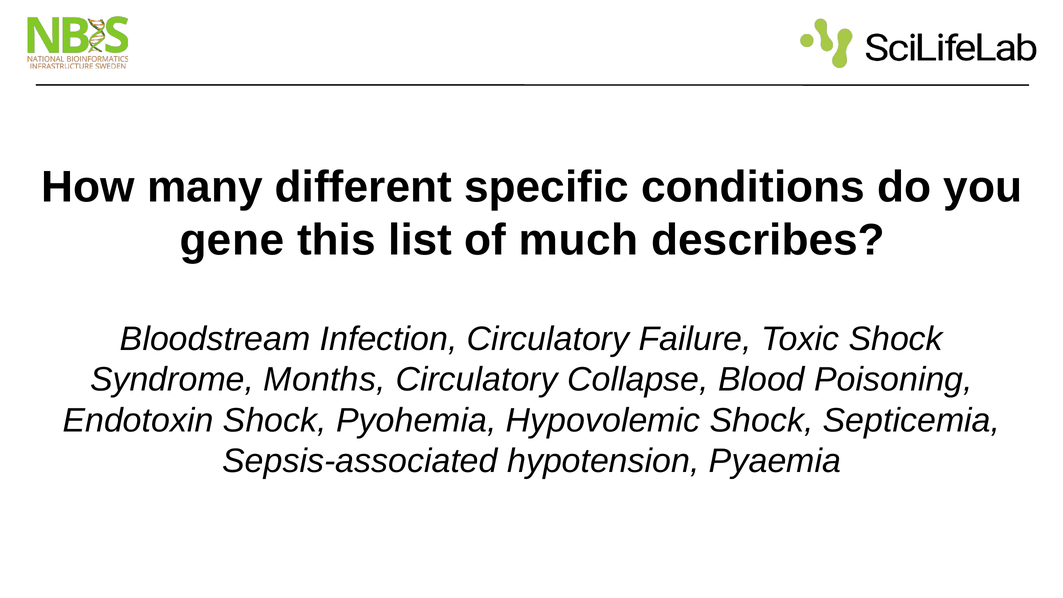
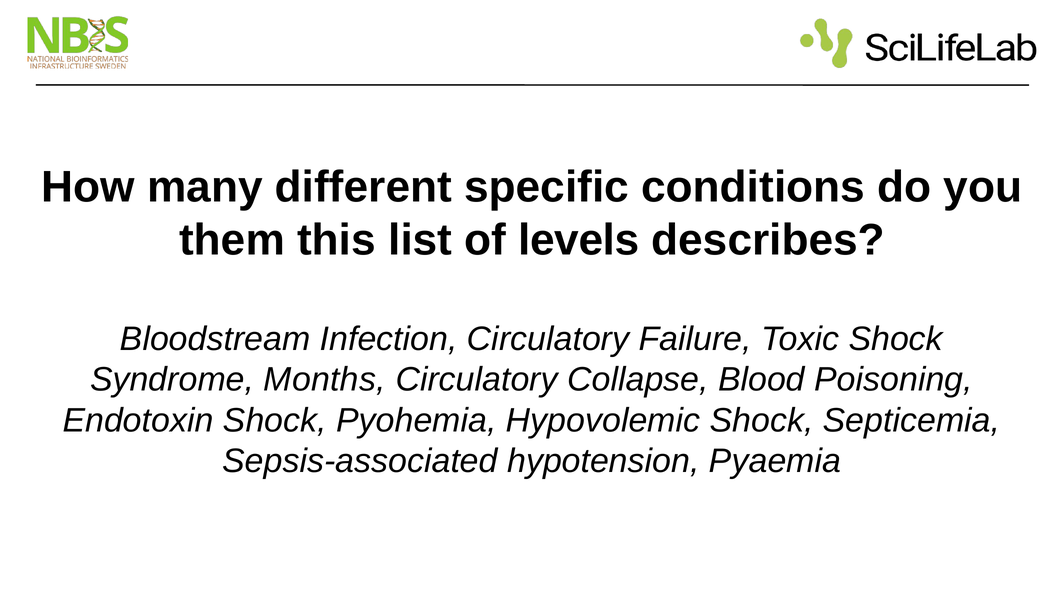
gene: gene -> them (232, 240)
much: much -> levels (579, 240)
